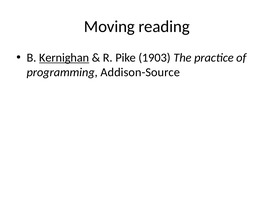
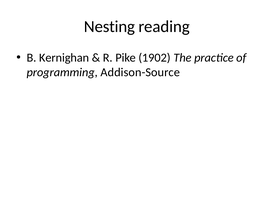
Moving: Moving -> Nesting (109, 27)
Kernighan underline: present -> none (64, 57)
1903: 1903 -> 1902 (155, 57)
